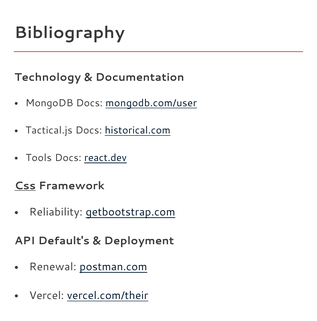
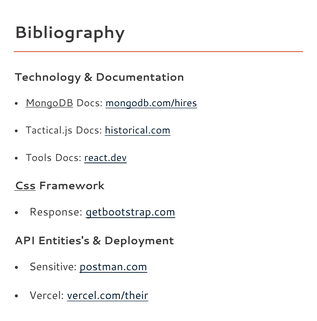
MongoDB underline: none -> present (49, 103)
mongodb.com/user: mongodb.com/user -> mongodb.com/hires (151, 103)
Reliability: Reliability -> Response (56, 212)
Default's: Default's -> Entities's (64, 241)
Renewal: Renewal -> Sensitive (53, 267)
